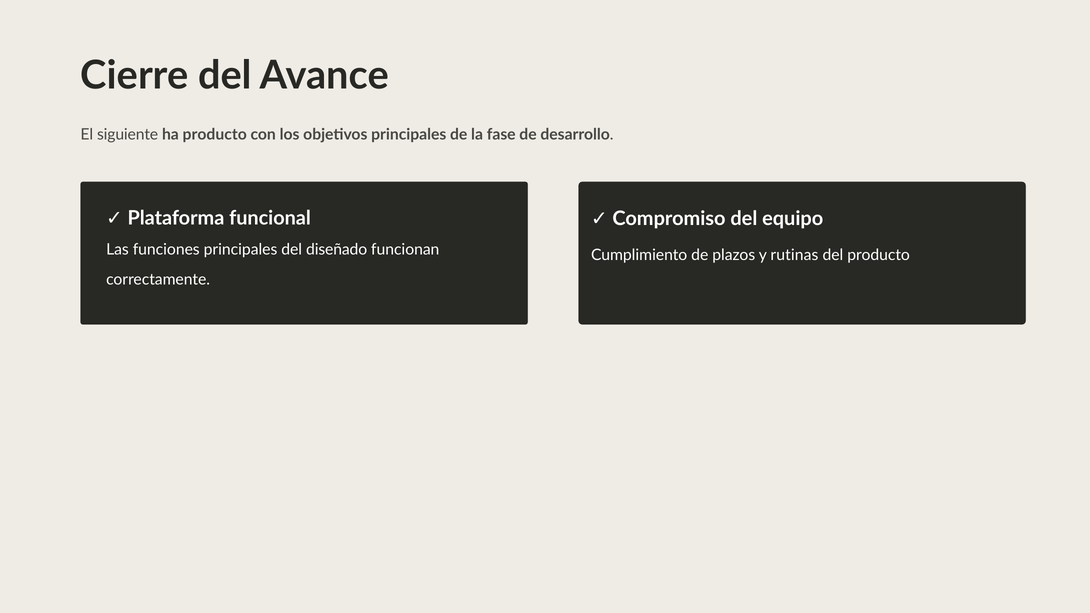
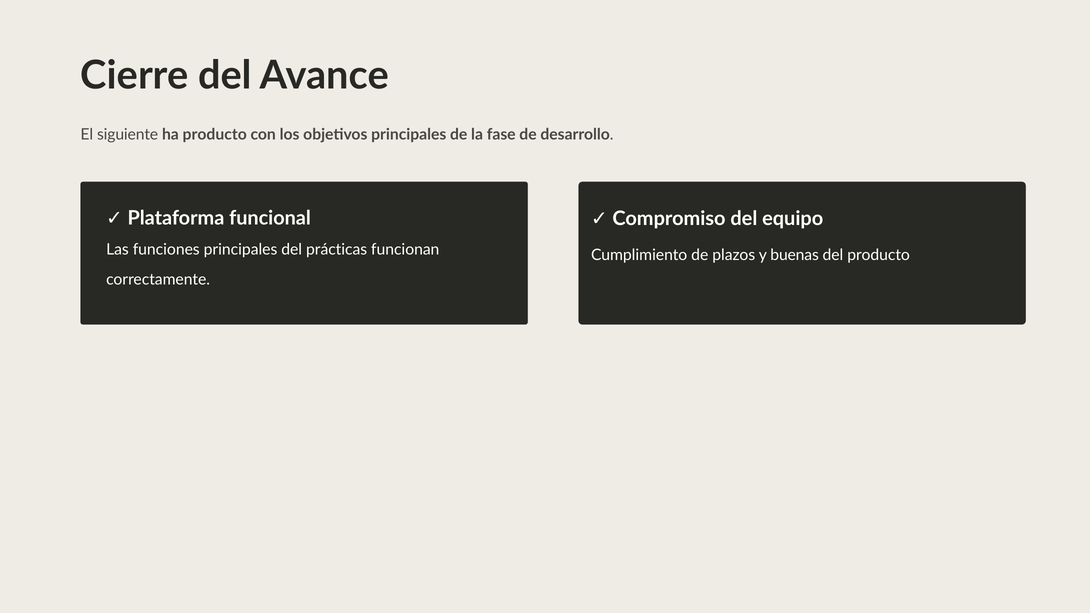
diseñado: diseñado -> prácticas (337, 249)
rutinas: rutinas -> buenas (795, 255)
